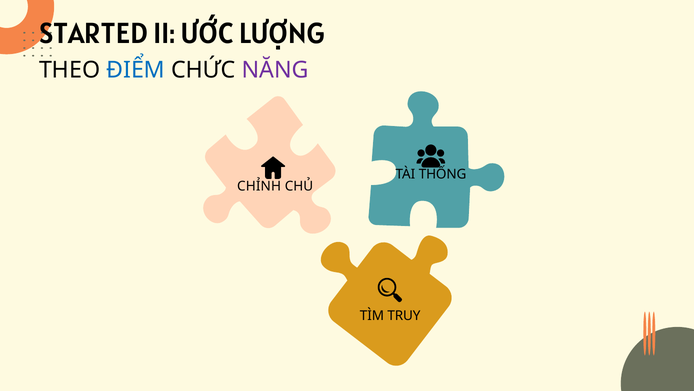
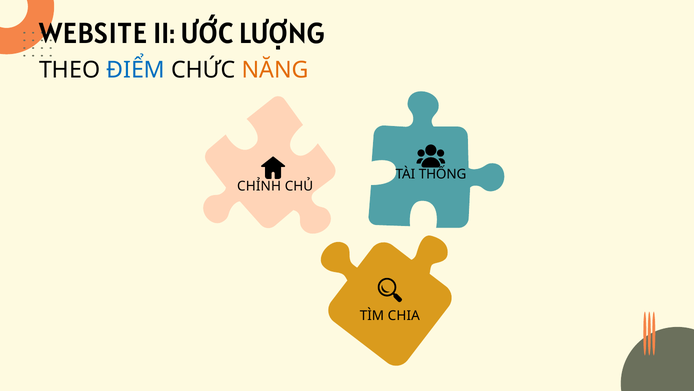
STARTED: STARTED -> WEBSITE (93, 34)
NĂNG colour: purple -> orange (275, 70)
TRUY: TRUY -> CHIA (404, 315)
